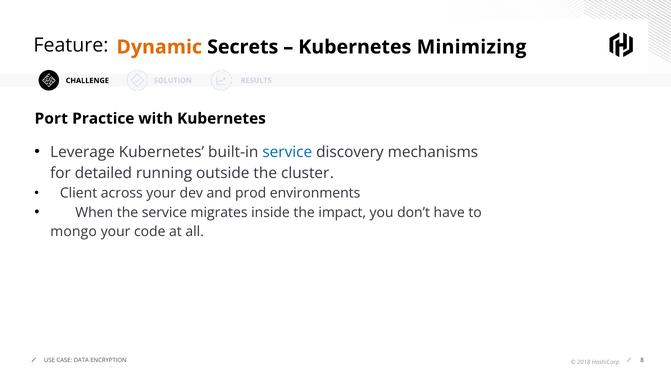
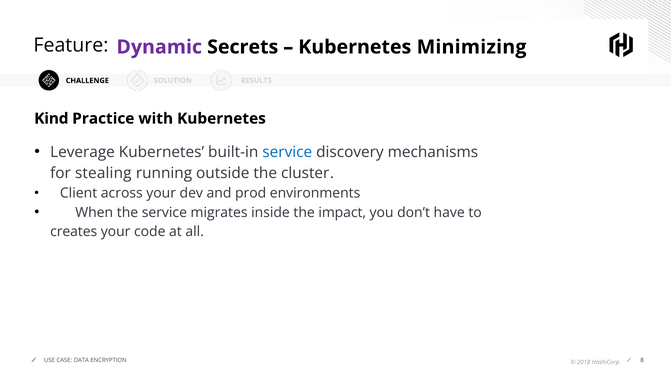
Dynamic colour: orange -> purple (159, 47)
Port: Port -> Kind (51, 119)
detailed: detailed -> stealing (103, 173)
mongo: mongo -> creates (74, 232)
